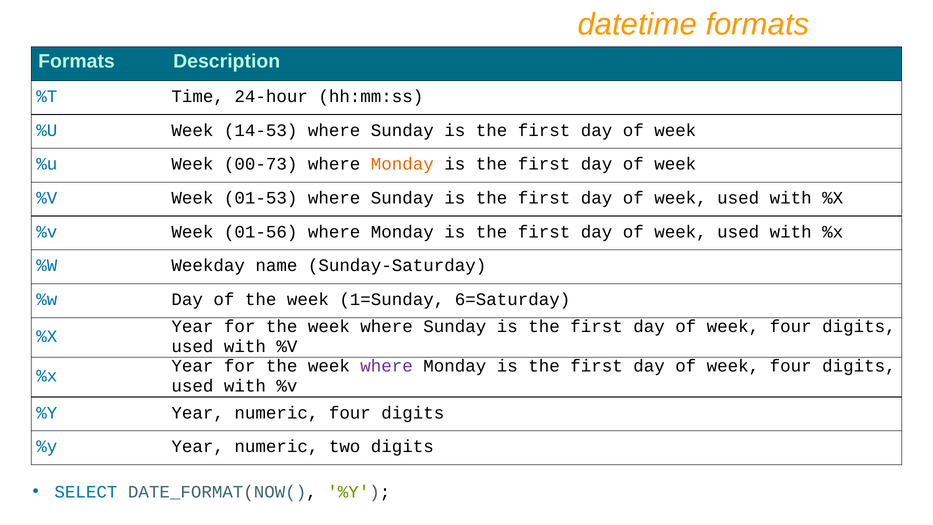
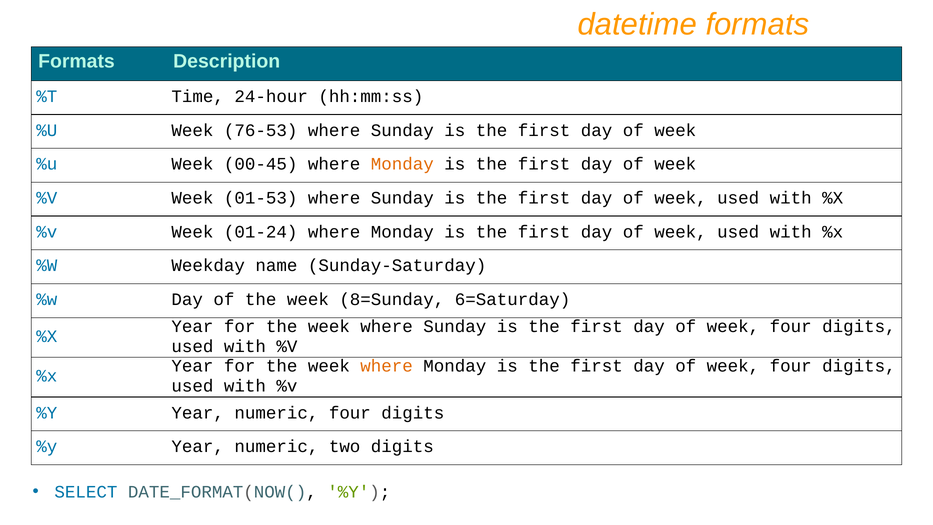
14-53: 14-53 -> 76-53 (261, 130)
00-73: 00-73 -> 00-45 (261, 164)
01-56: 01-56 -> 01-24 (261, 232)
1=Sunday: 1=Sunday -> 8=Sunday (392, 299)
where colour: purple -> orange (387, 366)
